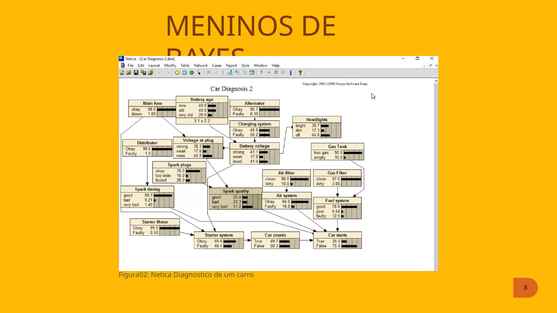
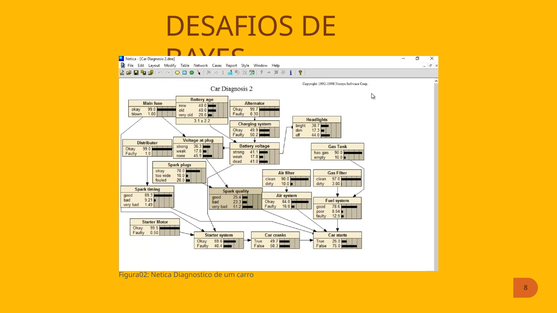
MENINOS: MENINOS -> DESAFIOS (229, 27)
